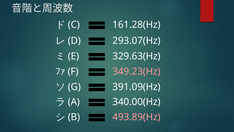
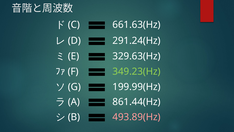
161.28(Hz: 161.28(Hz -> 661.63(Hz (137, 25)
293.07(Hz: 293.07(Hz -> 291.24(Hz (137, 41)
349.23(Hz colour: pink -> light green (137, 71)
391.09(Hz: 391.09(Hz -> 199.99(Hz (137, 87)
340.00(Hz: 340.00(Hz -> 861.44(Hz (137, 102)
